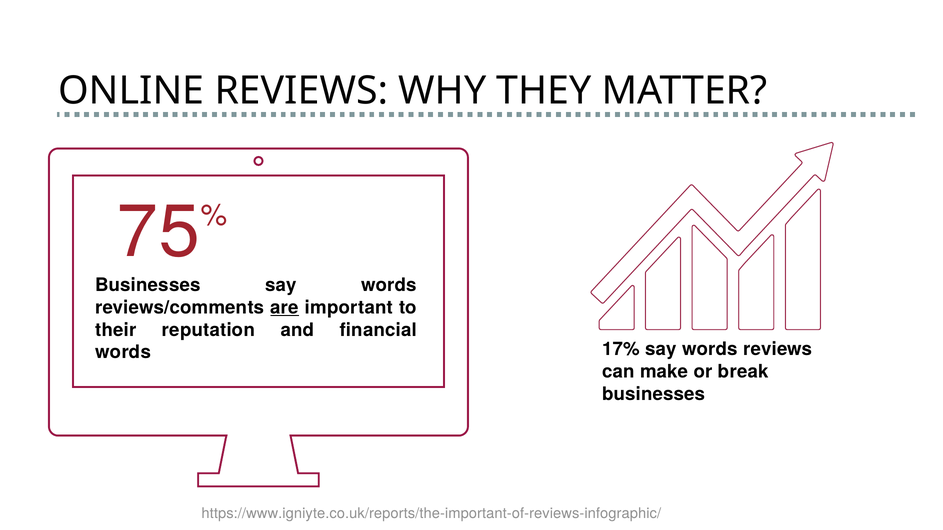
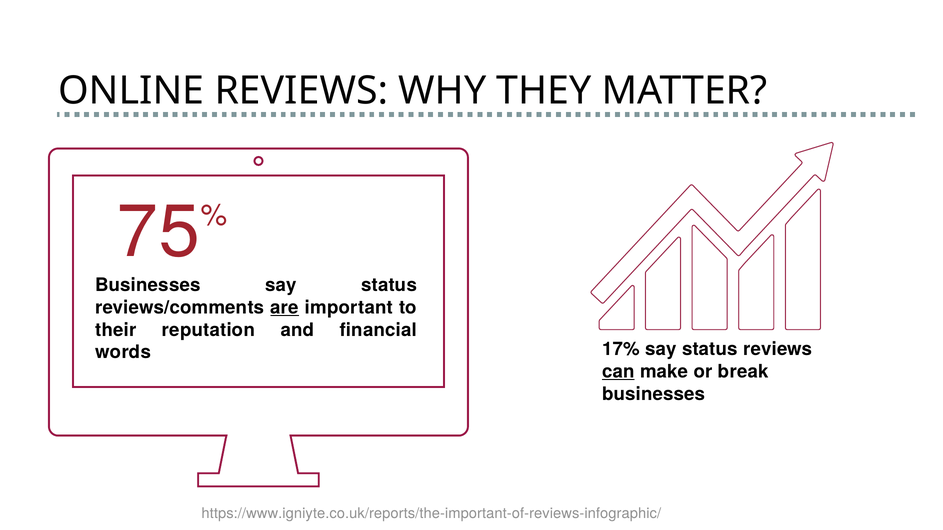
Businesses say words: words -> status (389, 285)
17% say words: words -> status (710, 349)
can underline: none -> present (618, 372)
